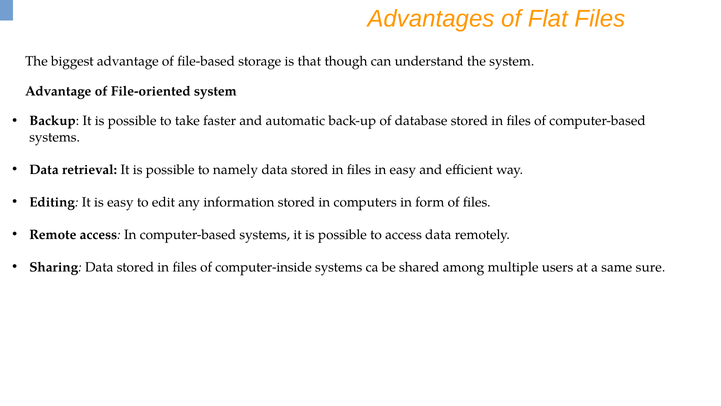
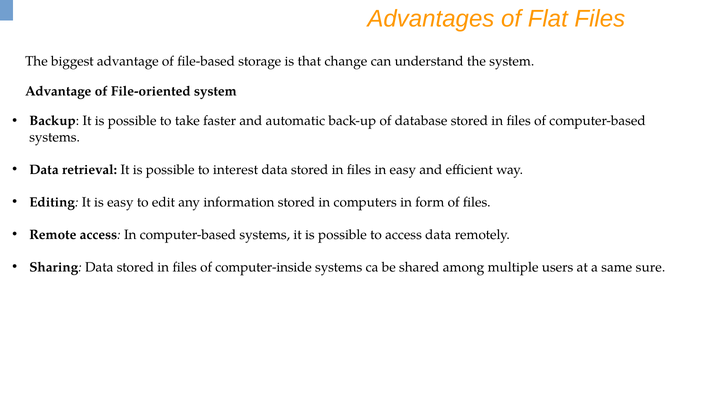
though: though -> change (346, 61)
namely: namely -> interest (236, 169)
